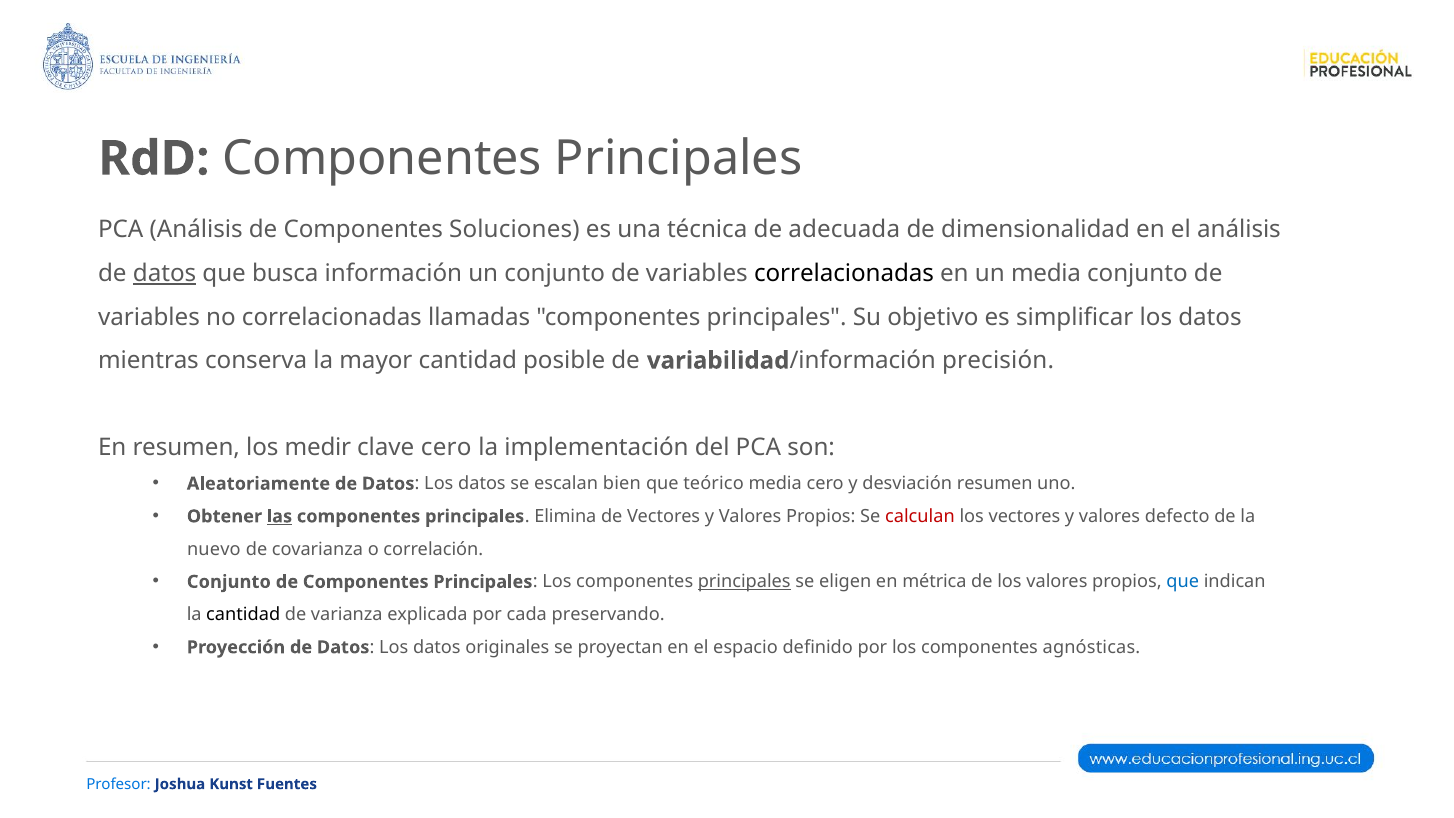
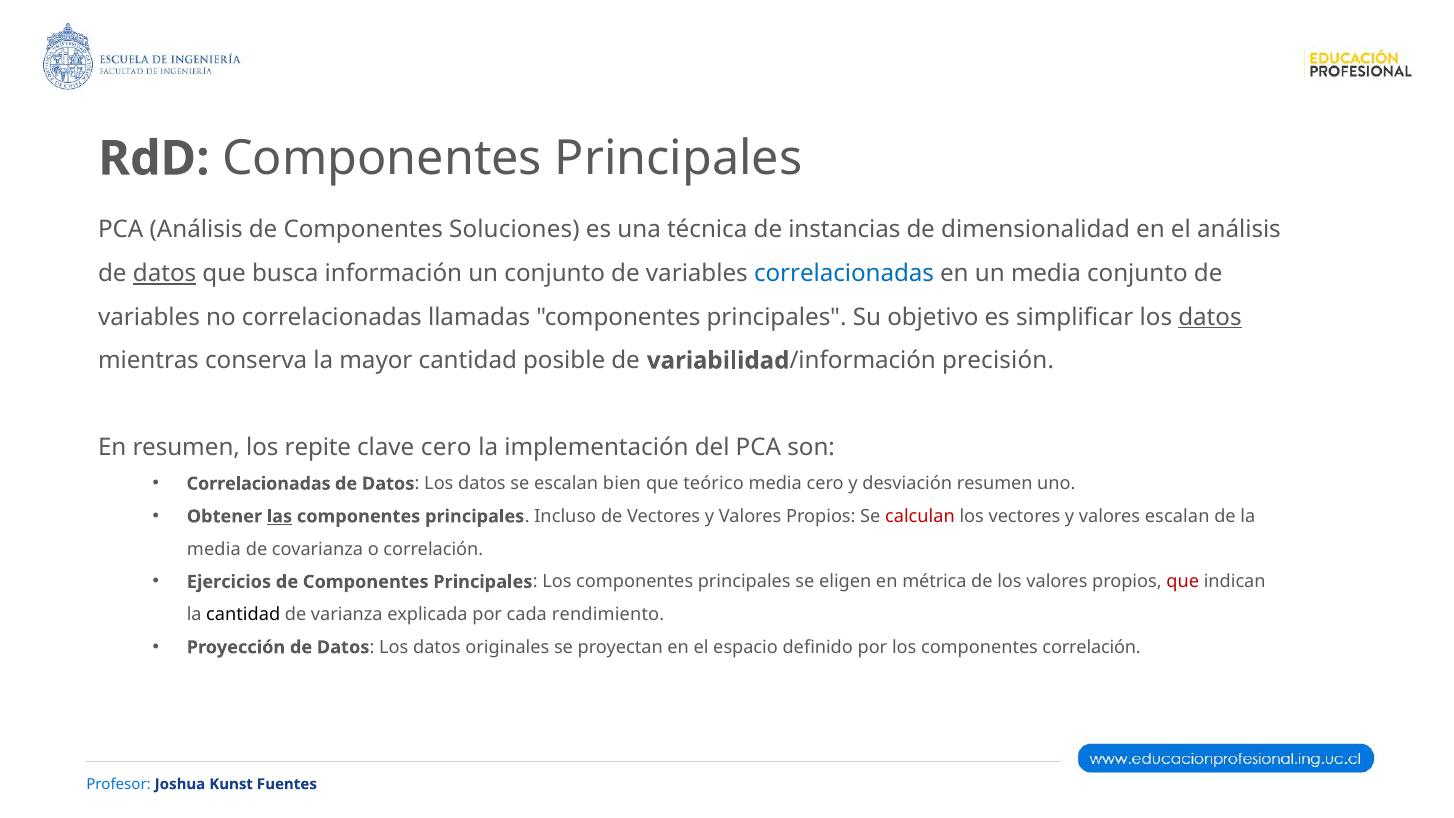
adecuada: adecuada -> instancias (844, 230)
correlacionadas colour: black -> blue (844, 273)
datos underline: none -> present (1210, 317)
medir: medir -> repite (318, 448)
Aleatoriamente: Aleatoriamente -> Correlacionadas (259, 484)
Elimina: Elimina -> Incluso (565, 516)
valores defecto: defecto -> escalan (1177, 516)
nuevo: nuevo -> media (214, 549)
Conjunto: Conjunto -> Ejercicios (229, 582)
principales underline: present -> none (744, 582)
que colour: blue -> red (1183, 582)
preservando: preservando -> rendimiento (608, 614)
componentes agnósticas: agnósticas -> correlación (1092, 647)
